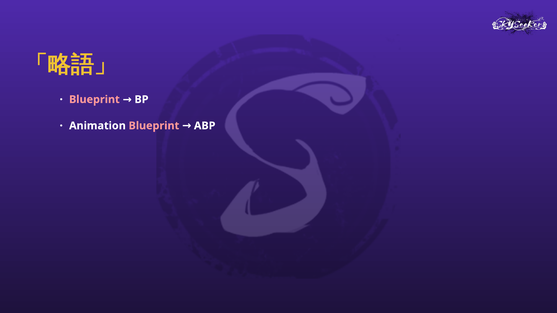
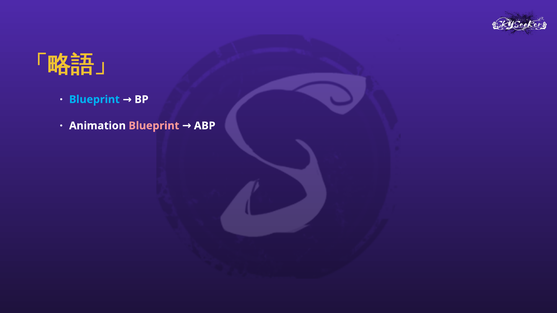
Blueprint colour: pink -> light blue (94, 100)
